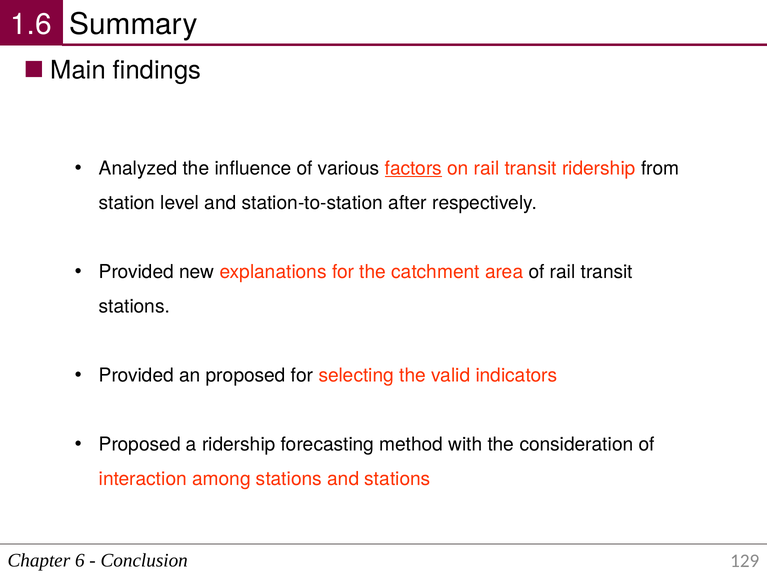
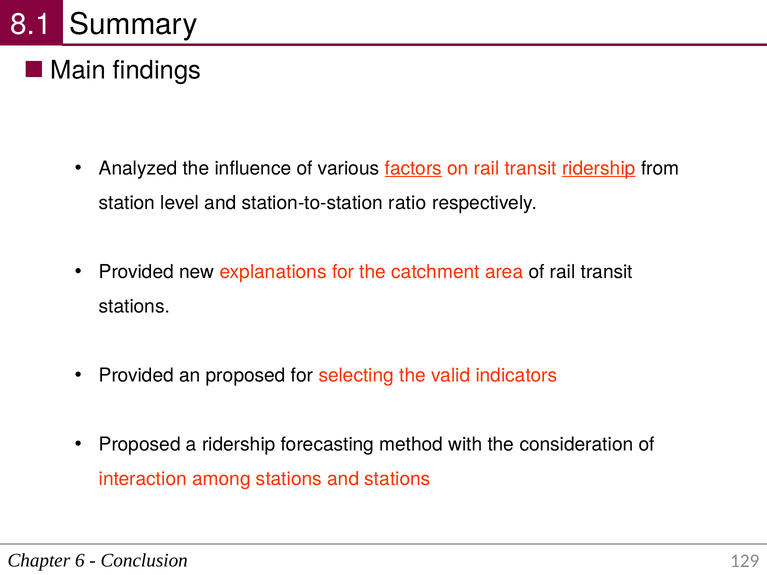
1.6: 1.6 -> 8.1 (31, 24)
ridership underline: none -> present (599, 168)
after: after -> ratio (408, 203)
